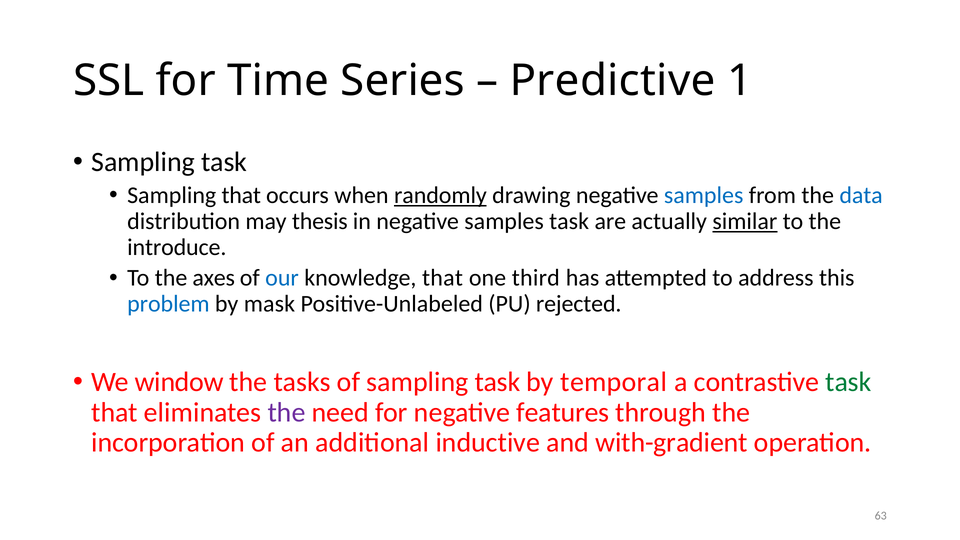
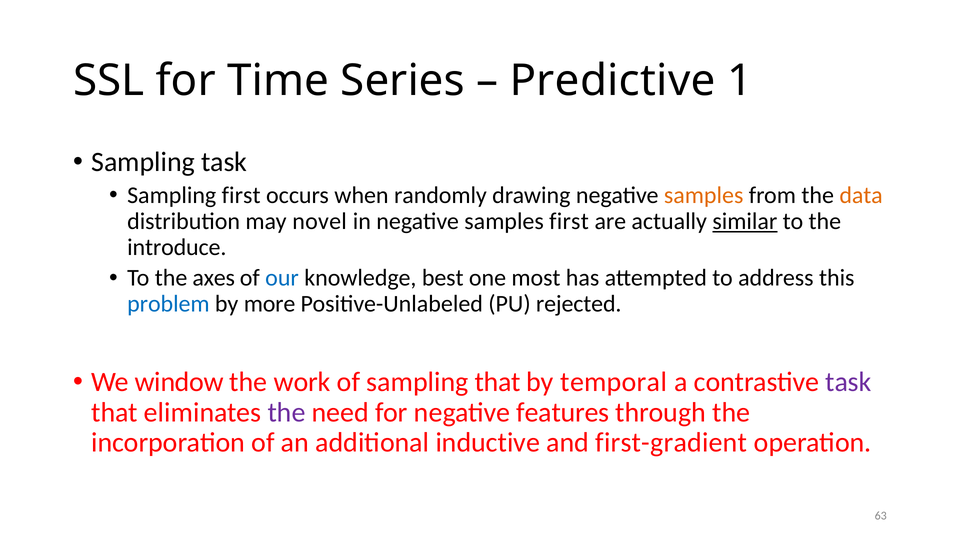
Sampling that: that -> first (241, 195)
randomly underline: present -> none (440, 195)
samples colour: blue -> orange (704, 195)
data colour: blue -> orange (861, 195)
thesis: thesis -> novel (320, 221)
samples task: task -> first (569, 221)
knowledge that: that -> best (443, 278)
third: third -> most (536, 278)
mask: mask -> more (270, 304)
tasks: tasks -> work (302, 382)
of sampling task: task -> that (498, 382)
task colour: green -> purple (848, 382)
with-gradient: with-gradient -> first-gradient (671, 443)
